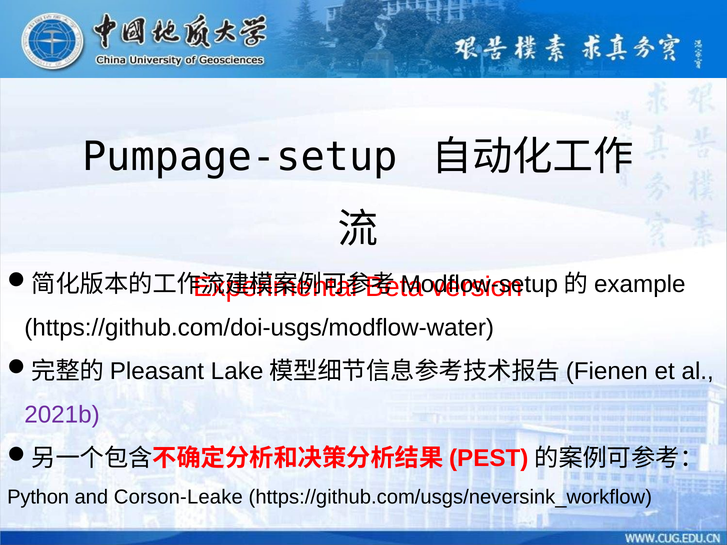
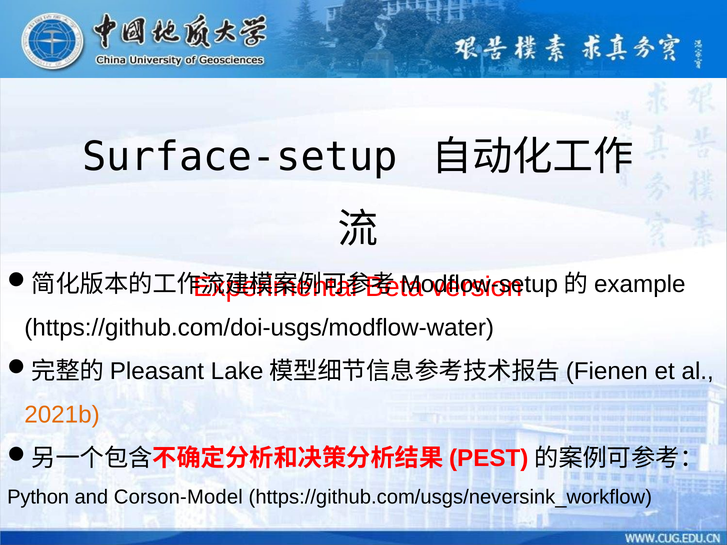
Pumpage-setup: Pumpage-setup -> Surface-setup (240, 157)
2021b colour: purple -> orange (62, 415)
Corson-Leake: Corson-Leake -> Corson-Model (178, 497)
